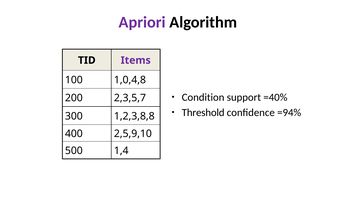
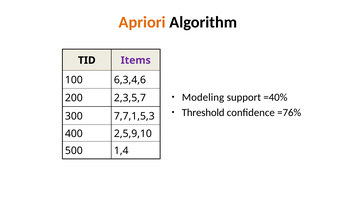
Apriori colour: purple -> orange (142, 22)
1,0,4,8: 1,0,4,8 -> 6,3,4,6 (130, 80)
Condition: Condition -> Modeling (203, 98)
=94%: =94% -> =76% (289, 113)
1,2,3,8,8: 1,2,3,8,8 -> 7,7,1,5,3 (134, 116)
